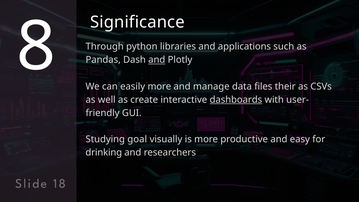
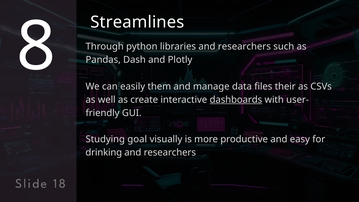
Significance: Significance -> Streamlines (137, 22)
libraries and applications: applications -> researchers (244, 47)
and underline: present -> none (157, 60)
easily more: more -> them (159, 86)
